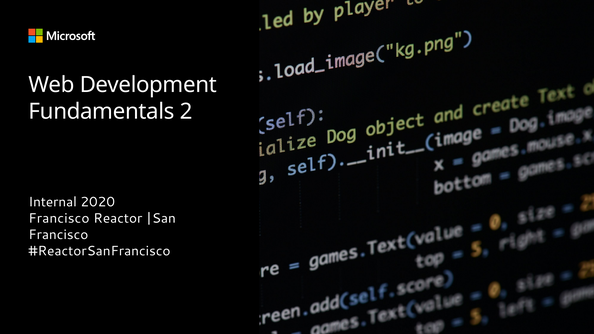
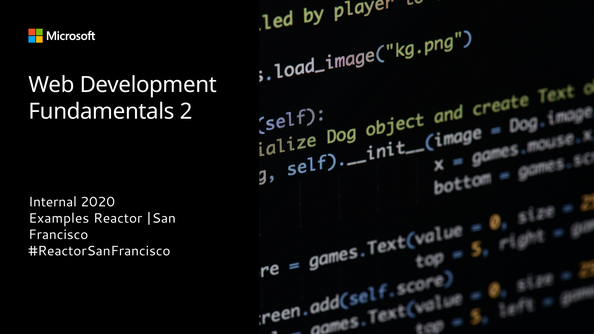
Francisco: Francisco -> Examples (59, 219)
